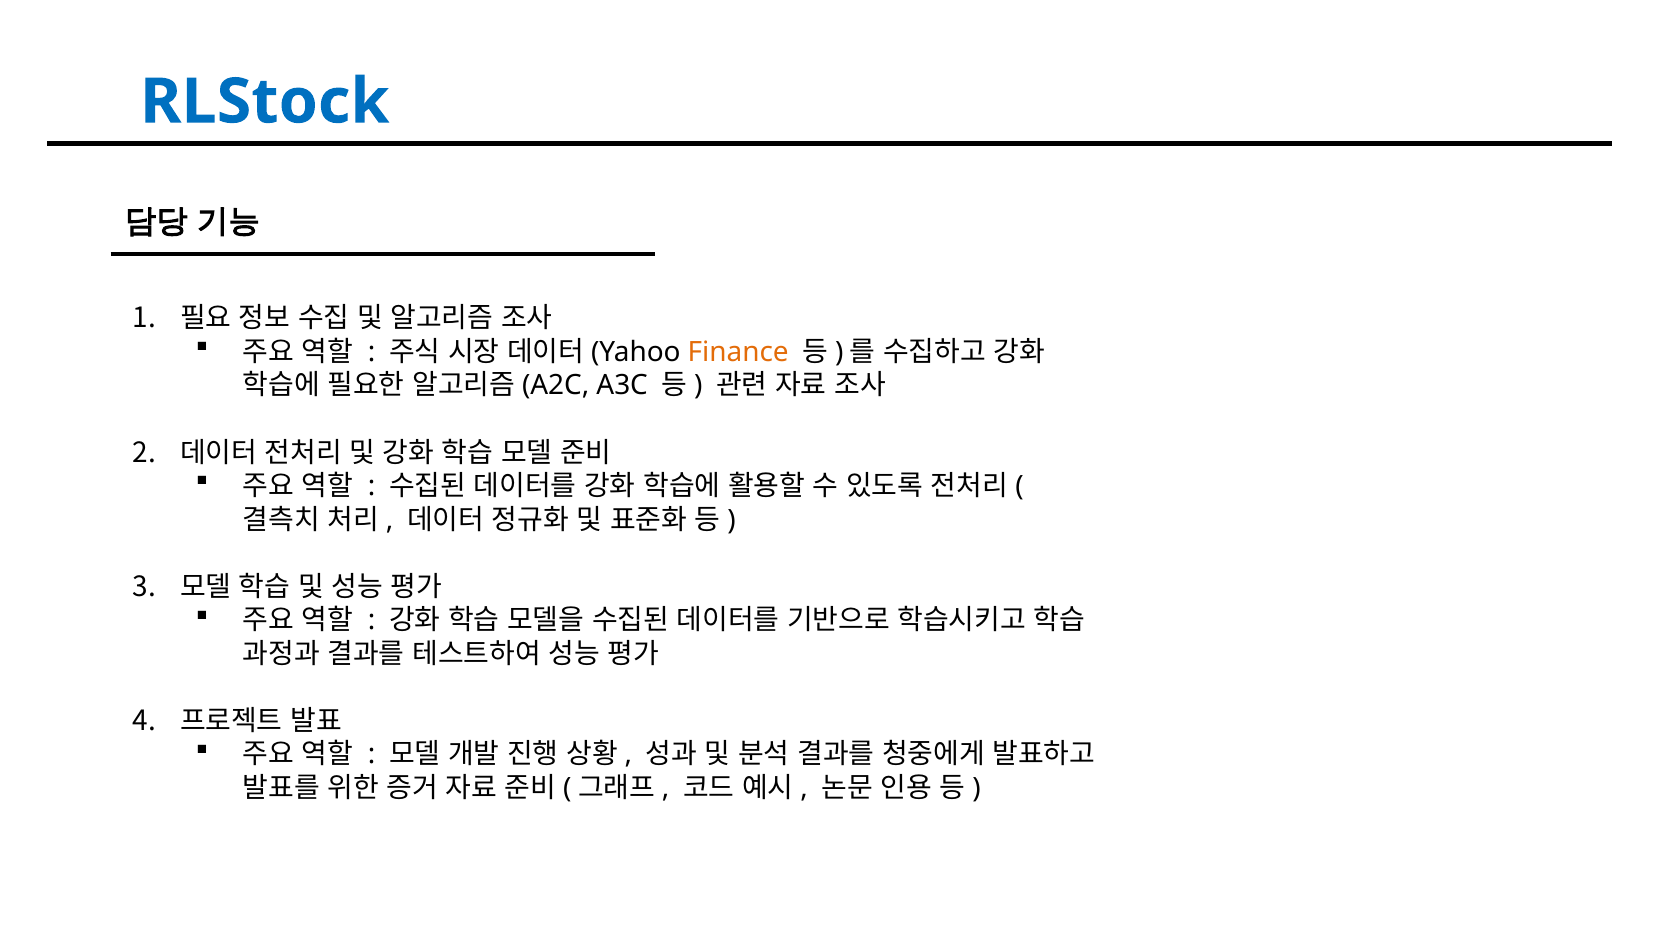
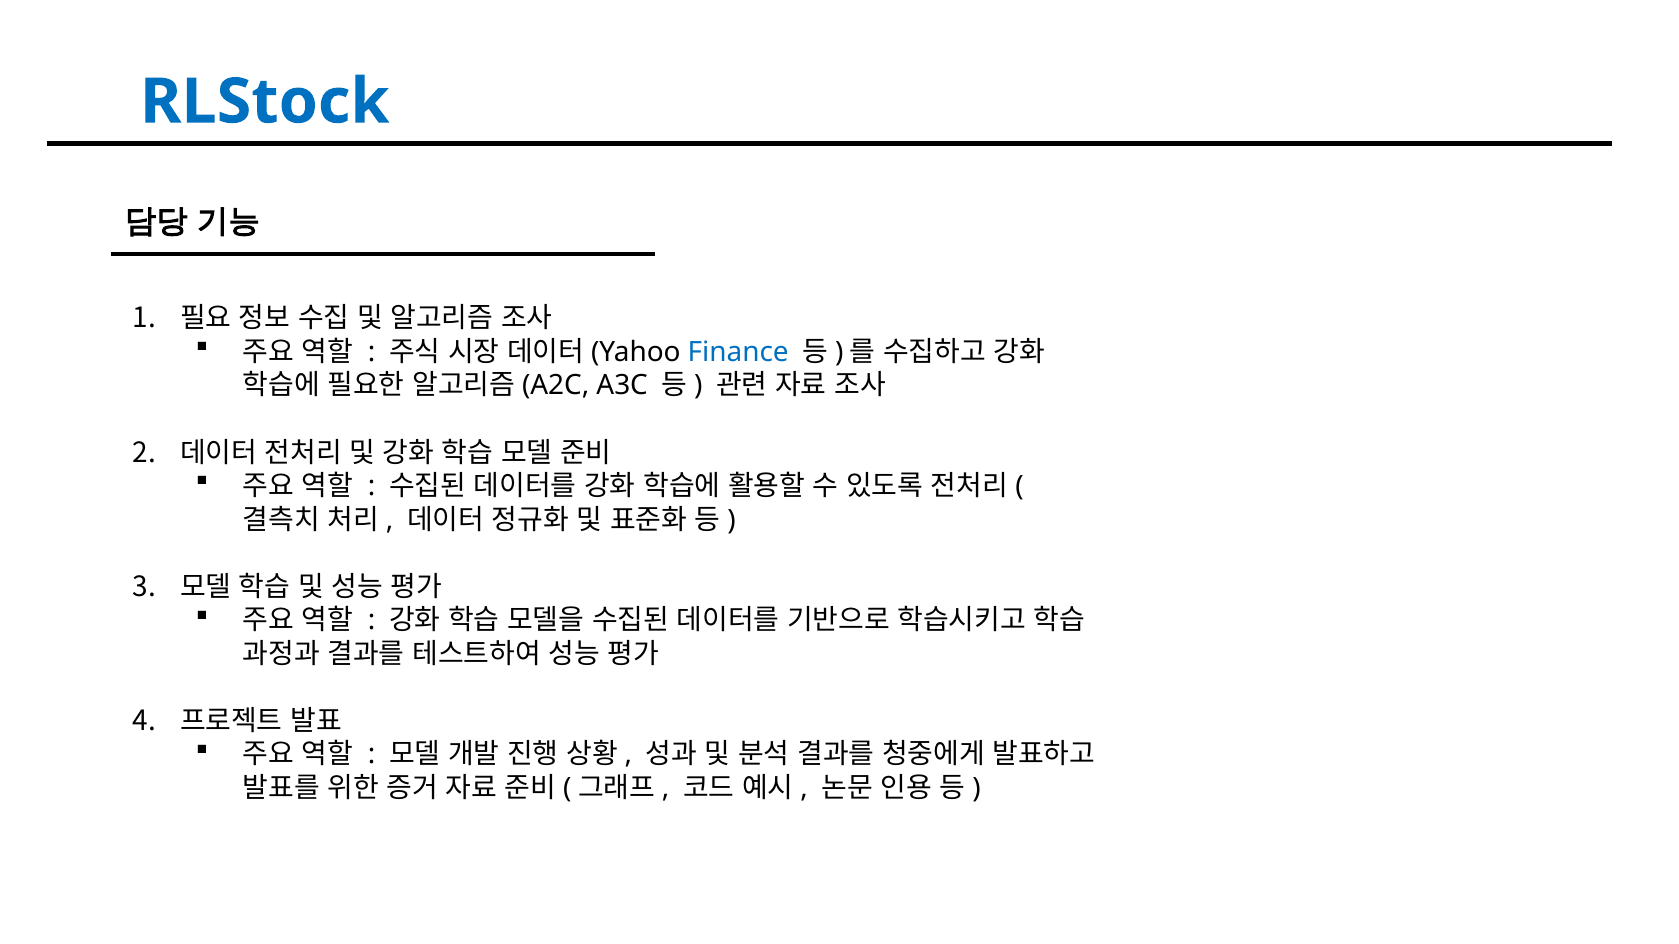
Finance colour: orange -> blue (738, 352)
